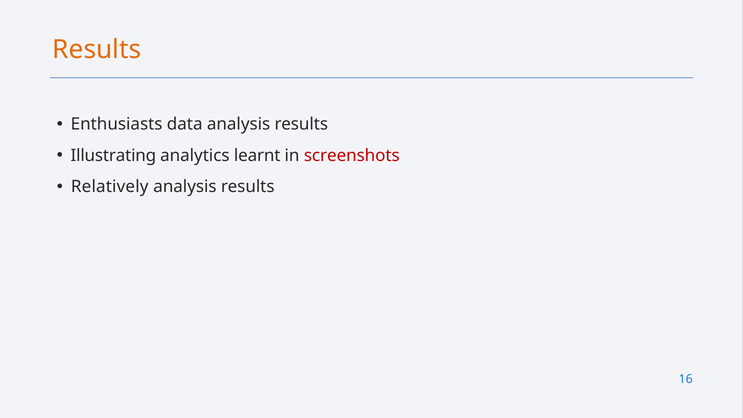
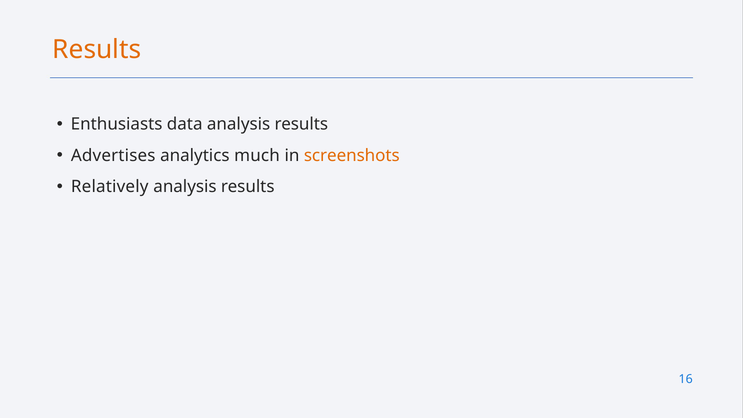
Illustrating: Illustrating -> Advertises (113, 156)
learnt: learnt -> much (257, 156)
screenshots colour: red -> orange (352, 156)
